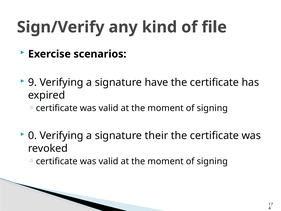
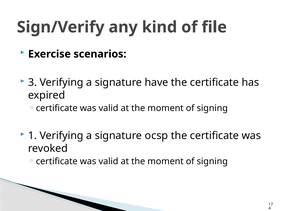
9: 9 -> 3 (32, 82)
0: 0 -> 1 (32, 136)
their: their -> ocsp (156, 136)
